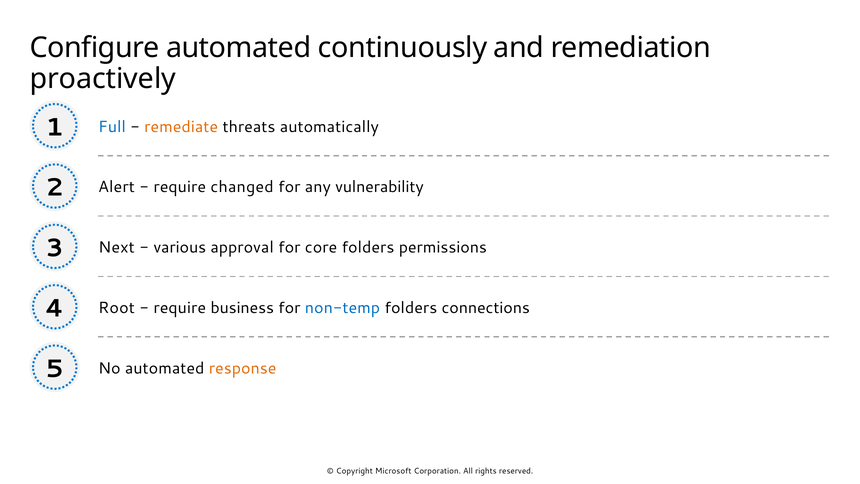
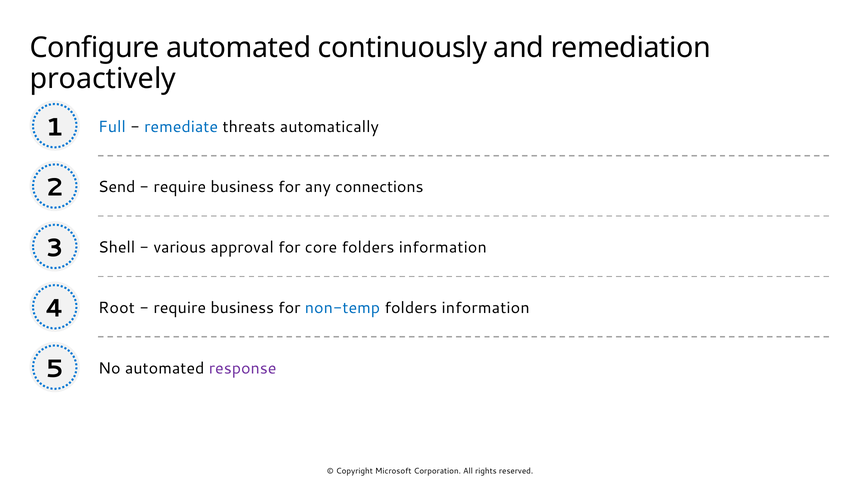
remediate colour: orange -> blue (181, 127)
Alert: Alert -> Send (117, 187)
changed: changed -> business (242, 187)
vulnerability: vulnerability -> connections (379, 187)
Next: Next -> Shell (117, 247)
core folders permissions: permissions -> information (443, 247)
connections: connections -> information (486, 308)
response colour: orange -> purple (243, 368)
